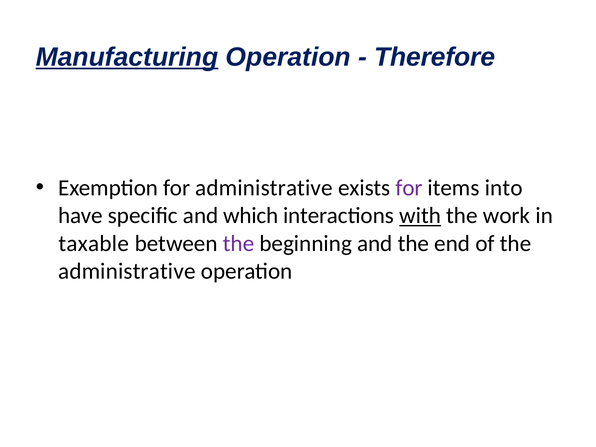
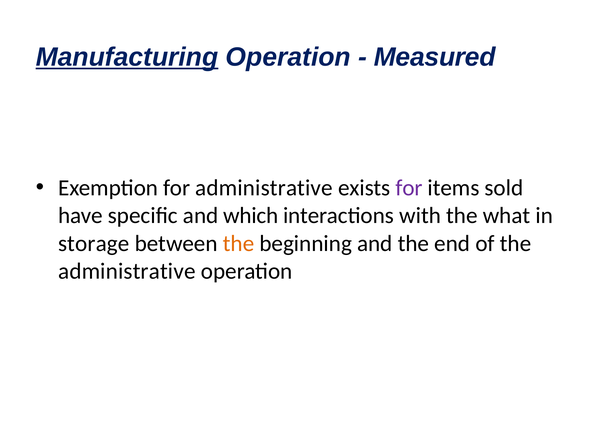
Therefore: Therefore -> Measured (435, 57)
into: into -> sold (504, 188)
with underline: present -> none (420, 216)
work: work -> what (507, 216)
taxable: taxable -> storage (94, 243)
the colour: purple -> orange (238, 243)
